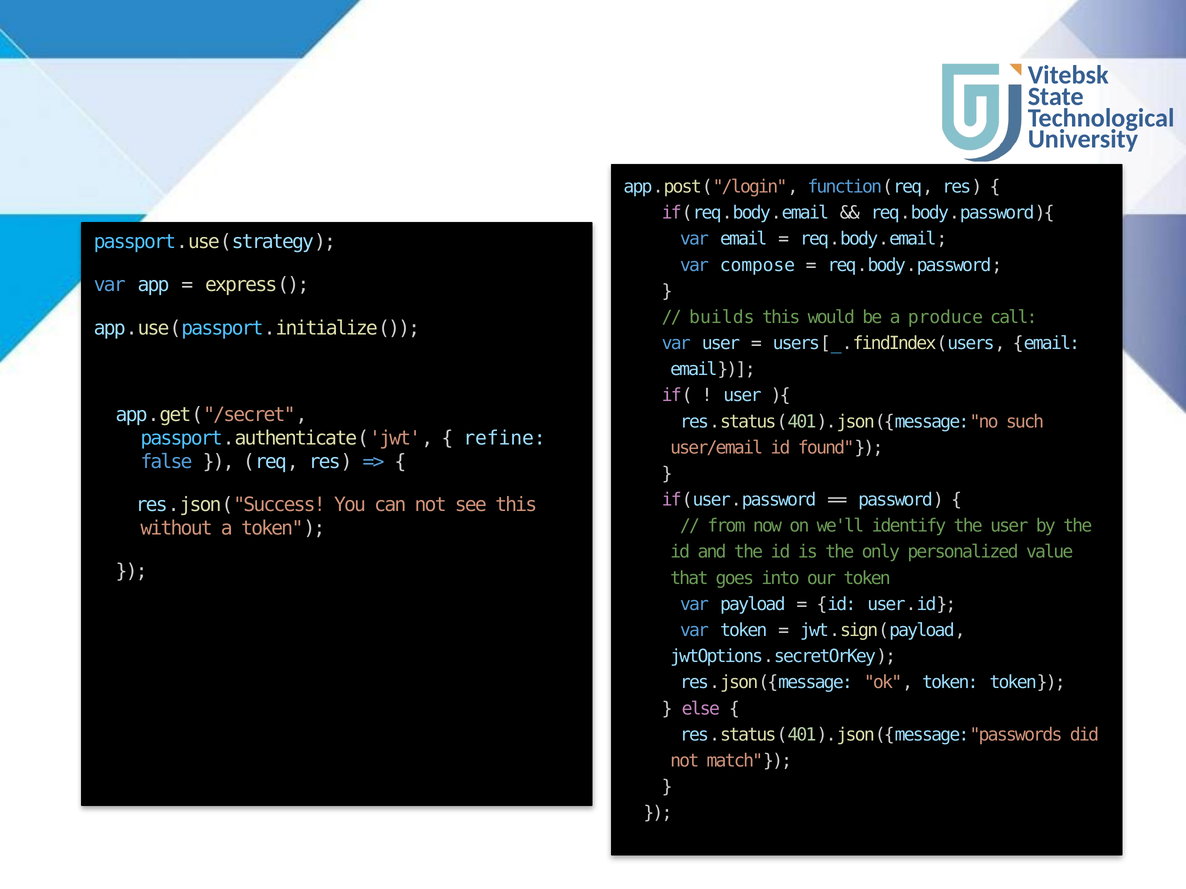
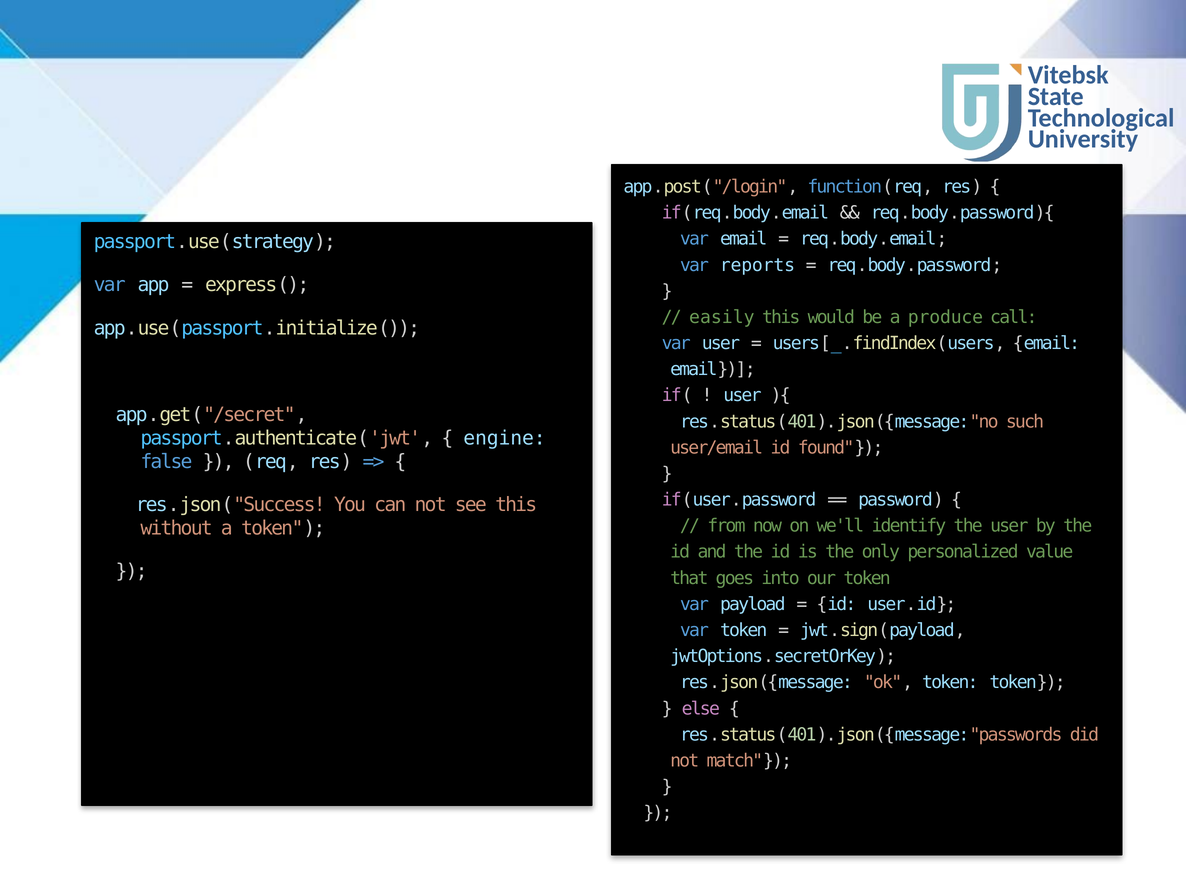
compose: compose -> reports (757, 265)
builds: builds -> easily (722, 317)
refine: refine -> engine (505, 438)
